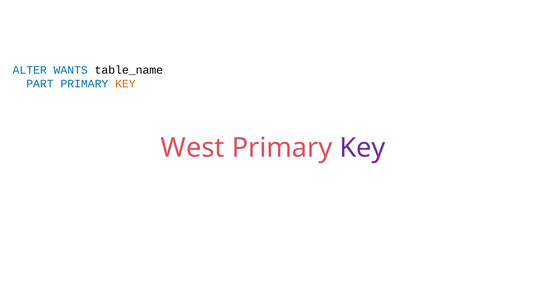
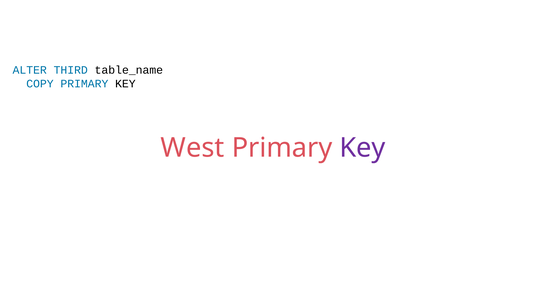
WANTS: WANTS -> THIRD (71, 70)
PART: PART -> COPY (40, 84)
KEY colour: orange -> black (125, 84)
